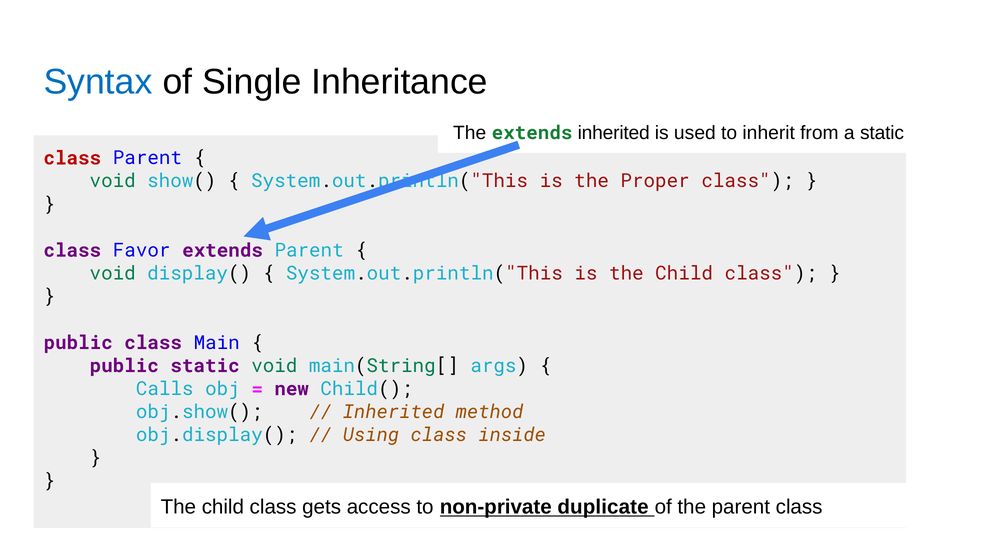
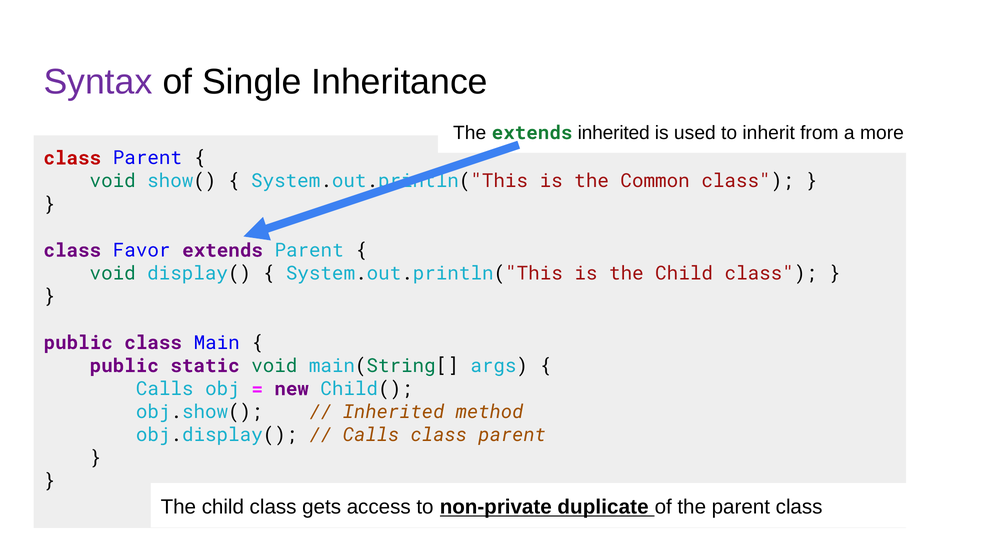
Syntax colour: blue -> purple (98, 82)
a static: static -> more (882, 133)
Proper: Proper -> Common (655, 181)
Using: Using -> Calls (371, 435)
inside: inside -> parent (512, 435)
